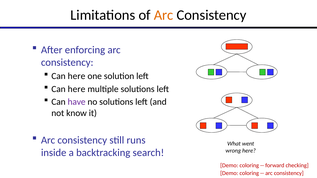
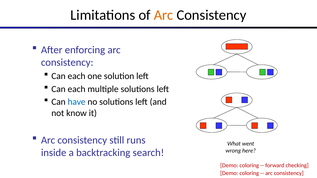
here: here -> each (77, 76)
here: here -> each (77, 89)
have colour: purple -> blue (77, 102)
